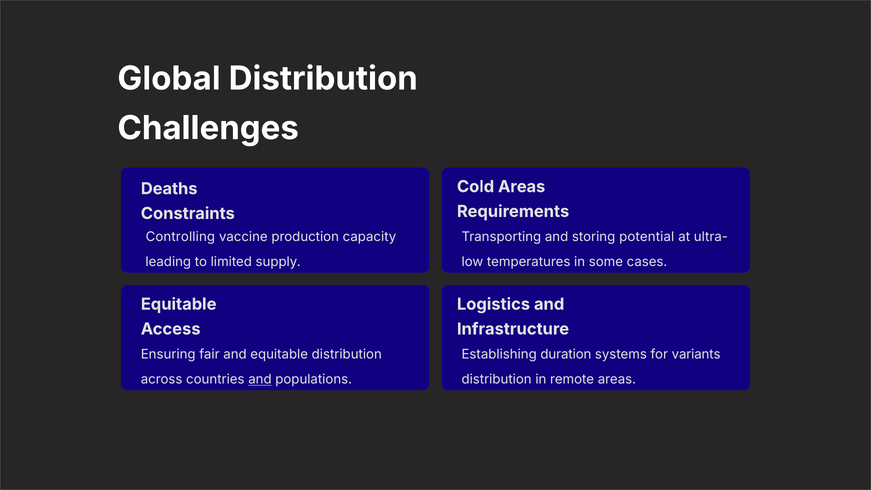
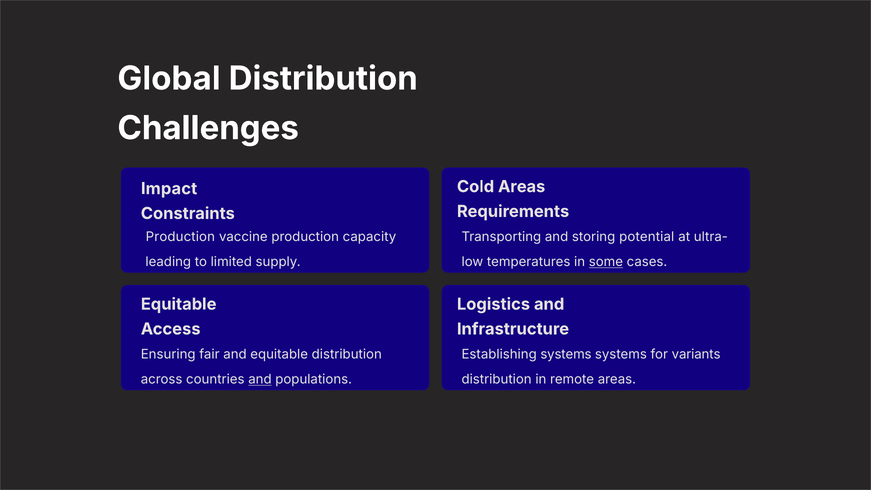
Deaths: Deaths -> Impact (169, 189)
Controlling: Controlling -> Production (180, 237)
some underline: none -> present (606, 262)
Establishing duration: duration -> systems (566, 354)
